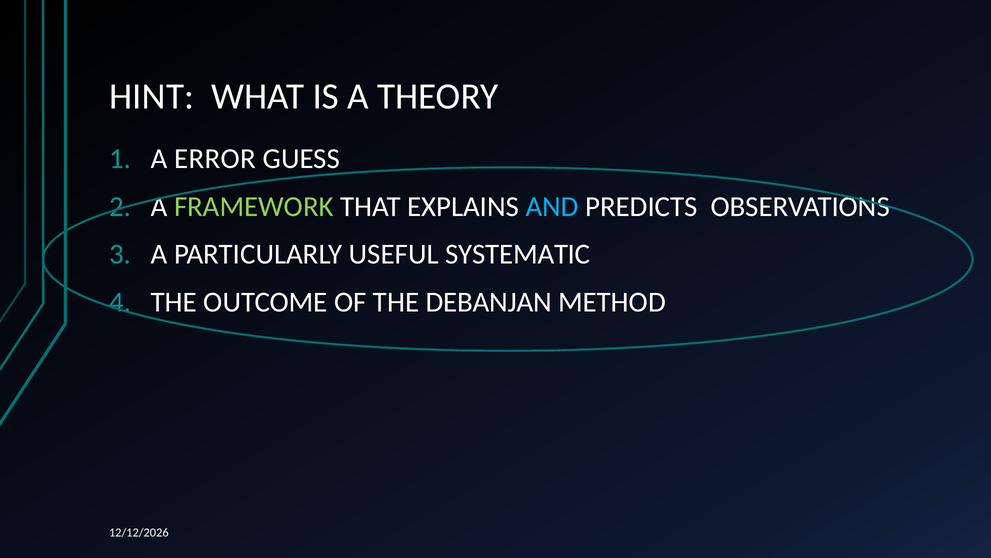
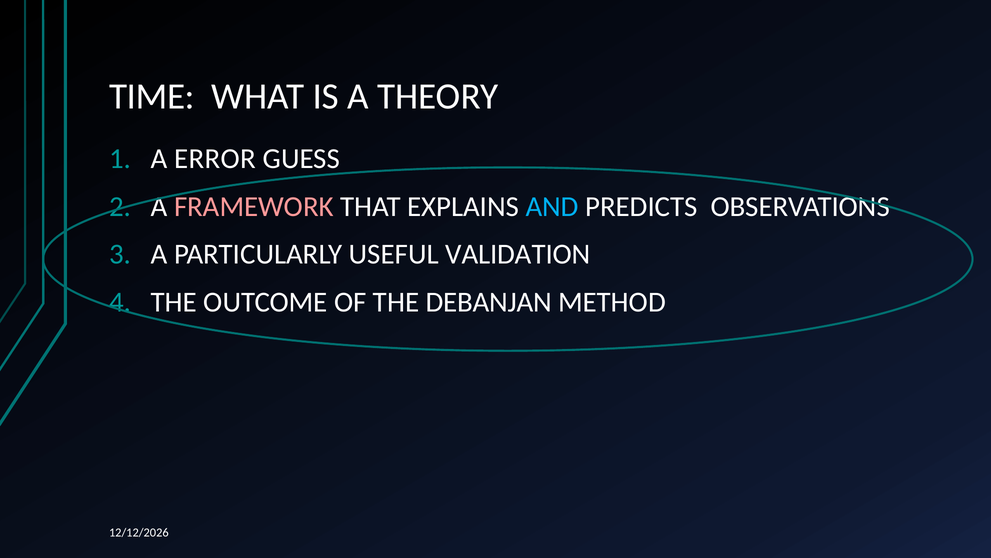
HINT: HINT -> TIME (152, 97)
FRAMEWORK colour: light green -> pink (254, 206)
SYSTEMATIC: SYSTEMATIC -> VALIDATION (518, 254)
